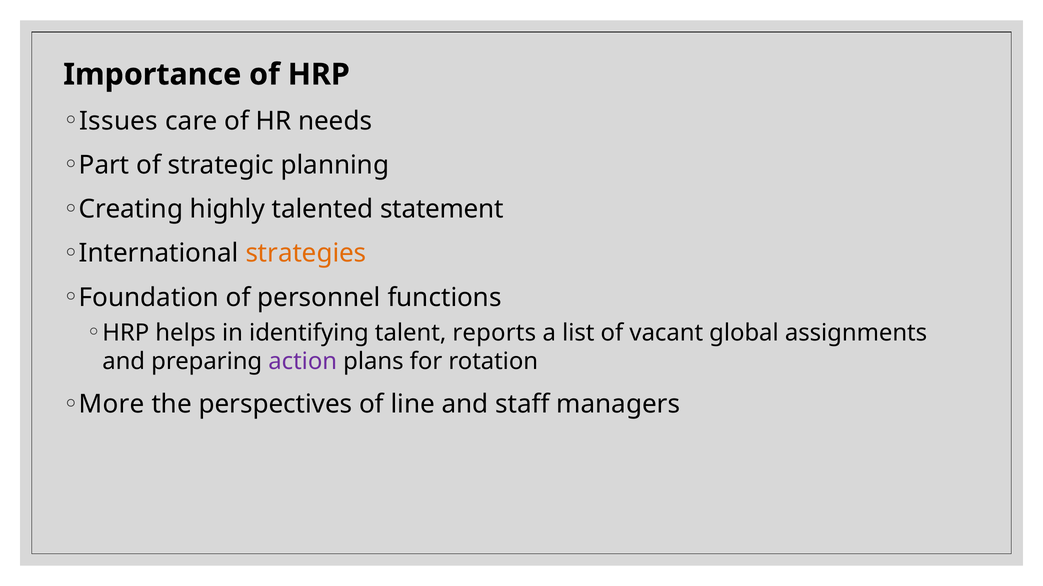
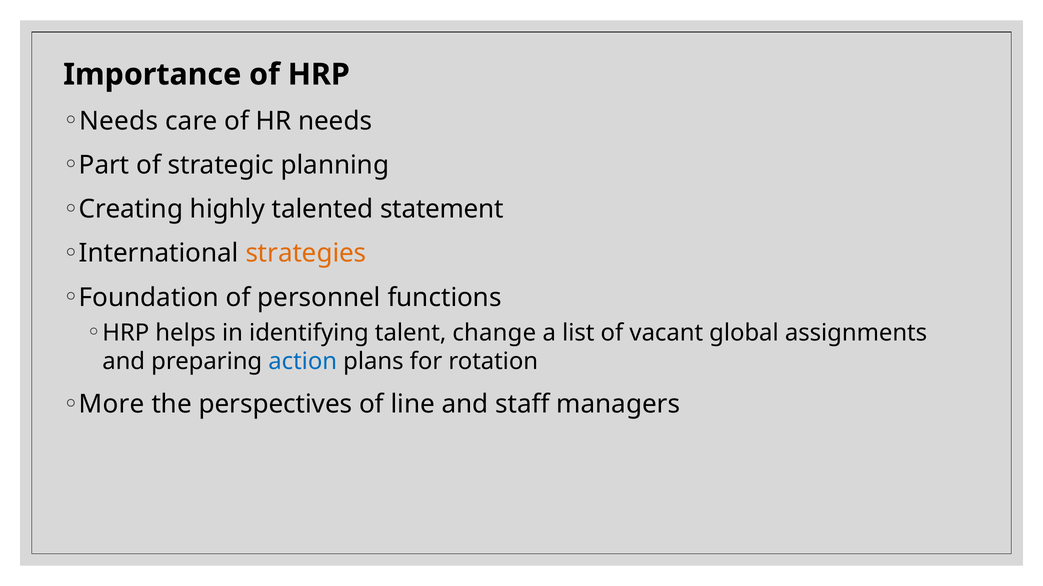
Issues: Issues -> Needs (119, 121)
reports: reports -> change (494, 333)
action colour: purple -> blue (303, 362)
